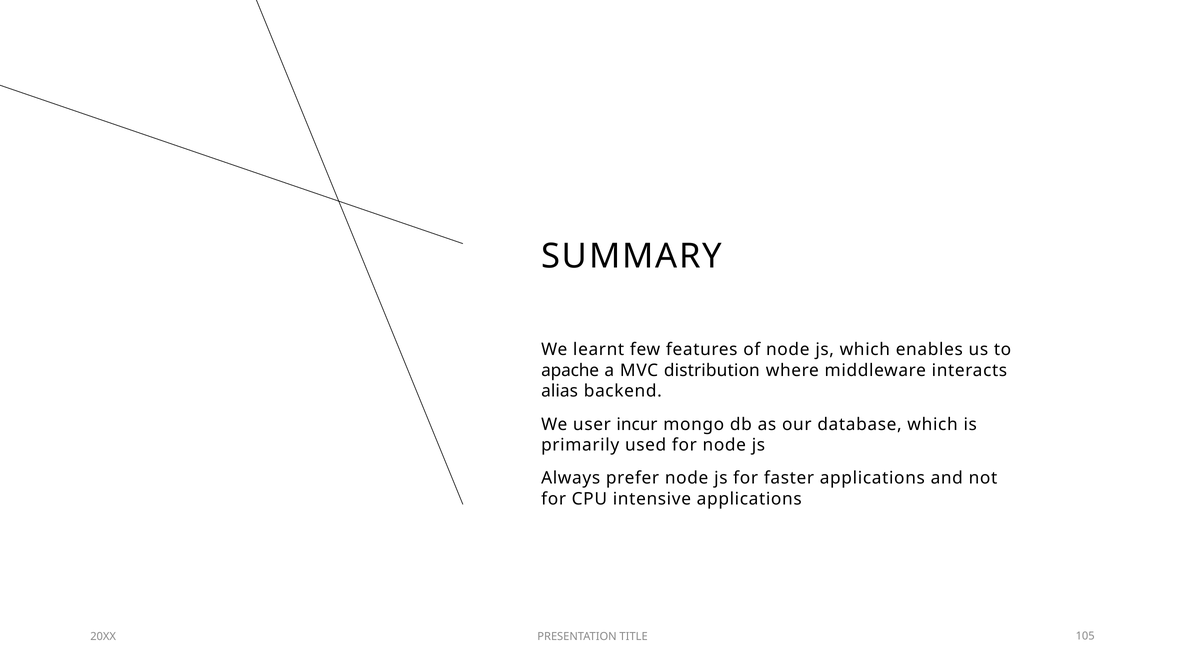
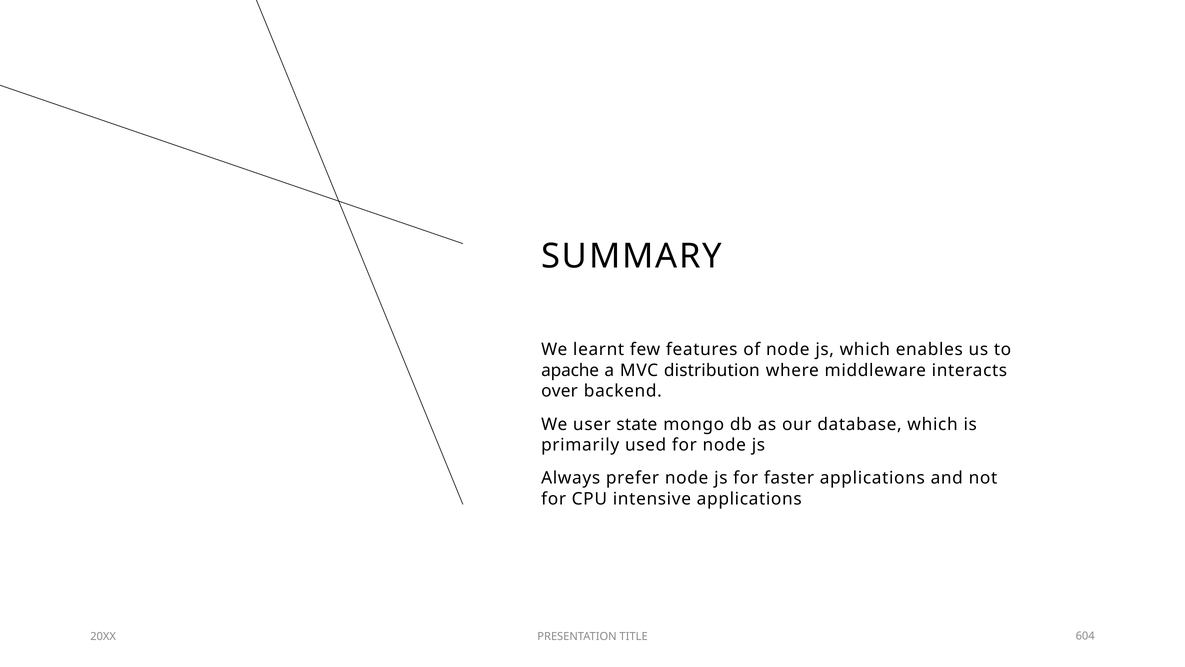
alias: alias -> over (560, 391)
incur: incur -> state (637, 424)
105: 105 -> 604 (1085, 635)
